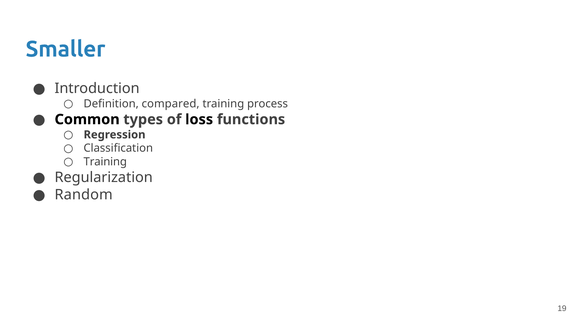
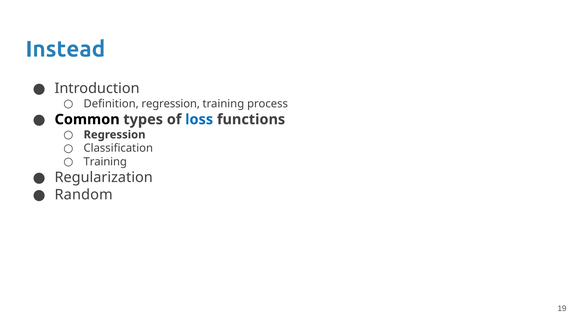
Smaller: Smaller -> Instead (65, 49)
Definition compared: compared -> regression (171, 104)
loss colour: black -> blue (199, 120)
